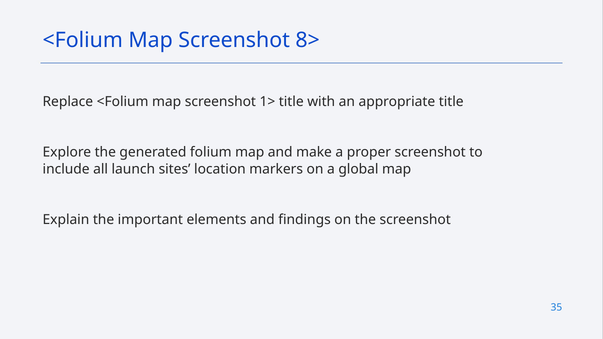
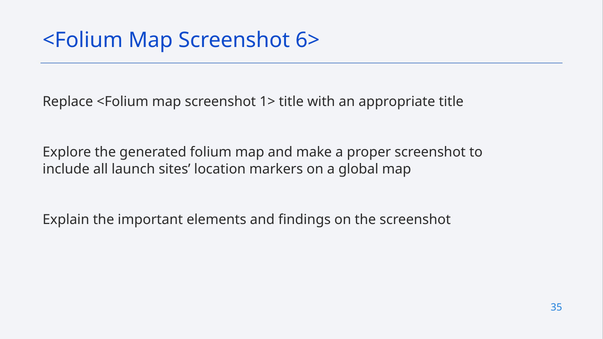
8>: 8> -> 6> (308, 40)
